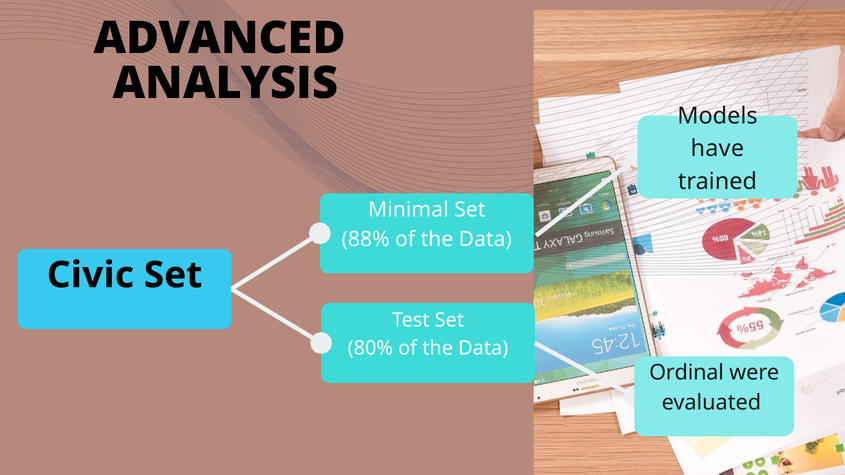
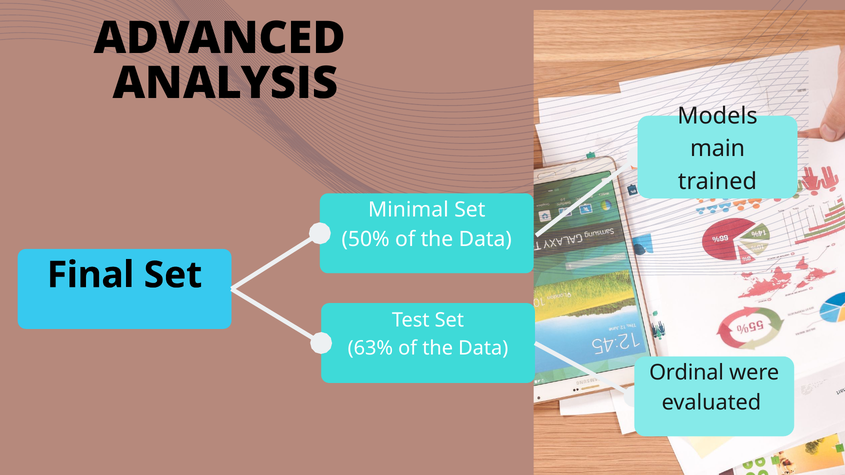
have: have -> main (718, 149)
88%: 88% -> 50% (366, 239)
Civic: Civic -> Final (91, 275)
80%: 80% -> 63% (370, 348)
